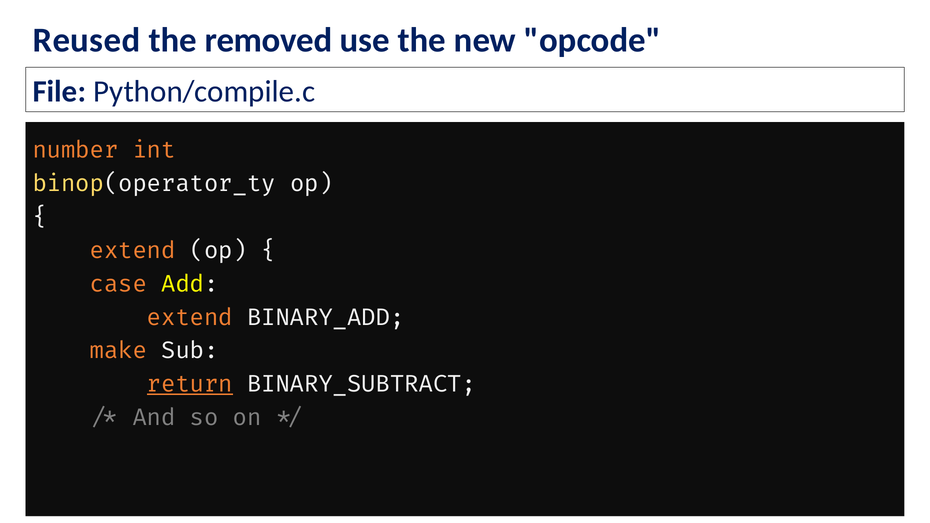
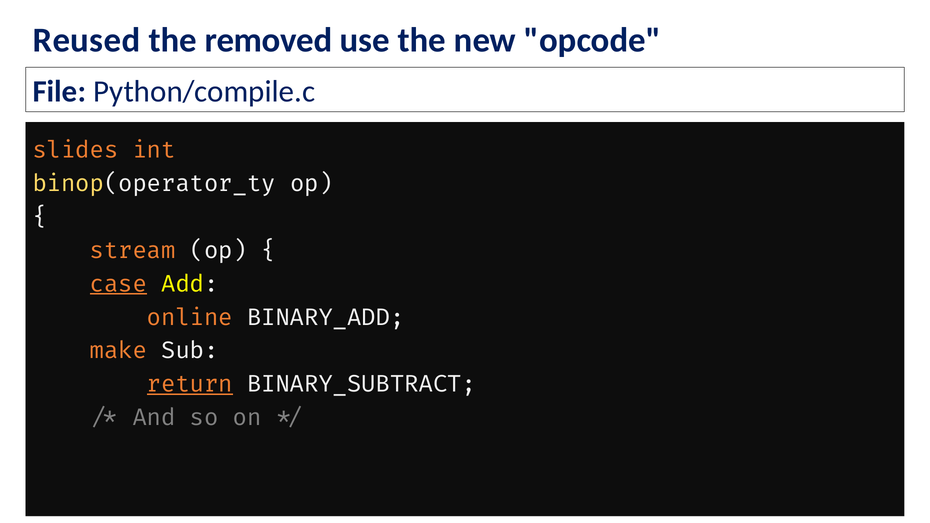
number: number -> slides (75, 150)
extend: extend -> stream (133, 250)
case underline: none -> present (118, 284)
extend: extend -> online (190, 317)
